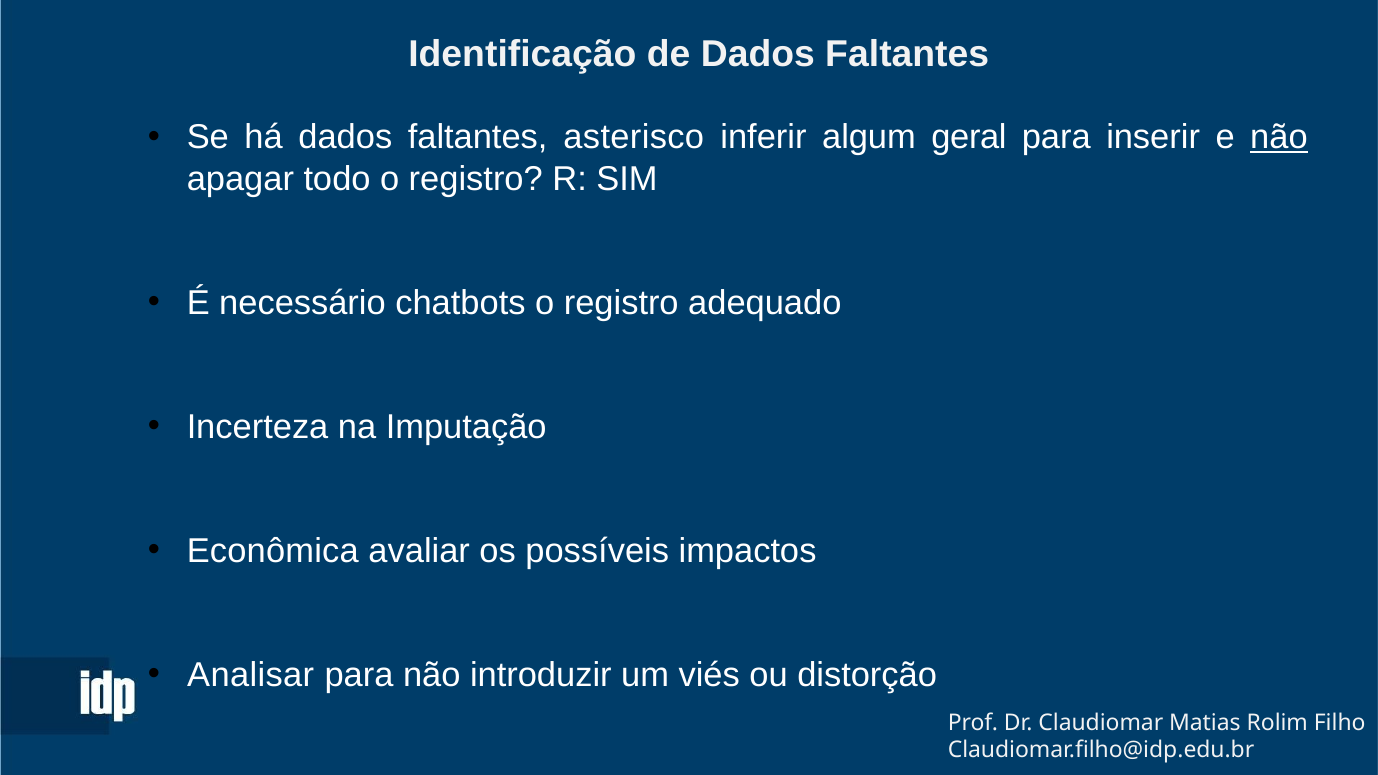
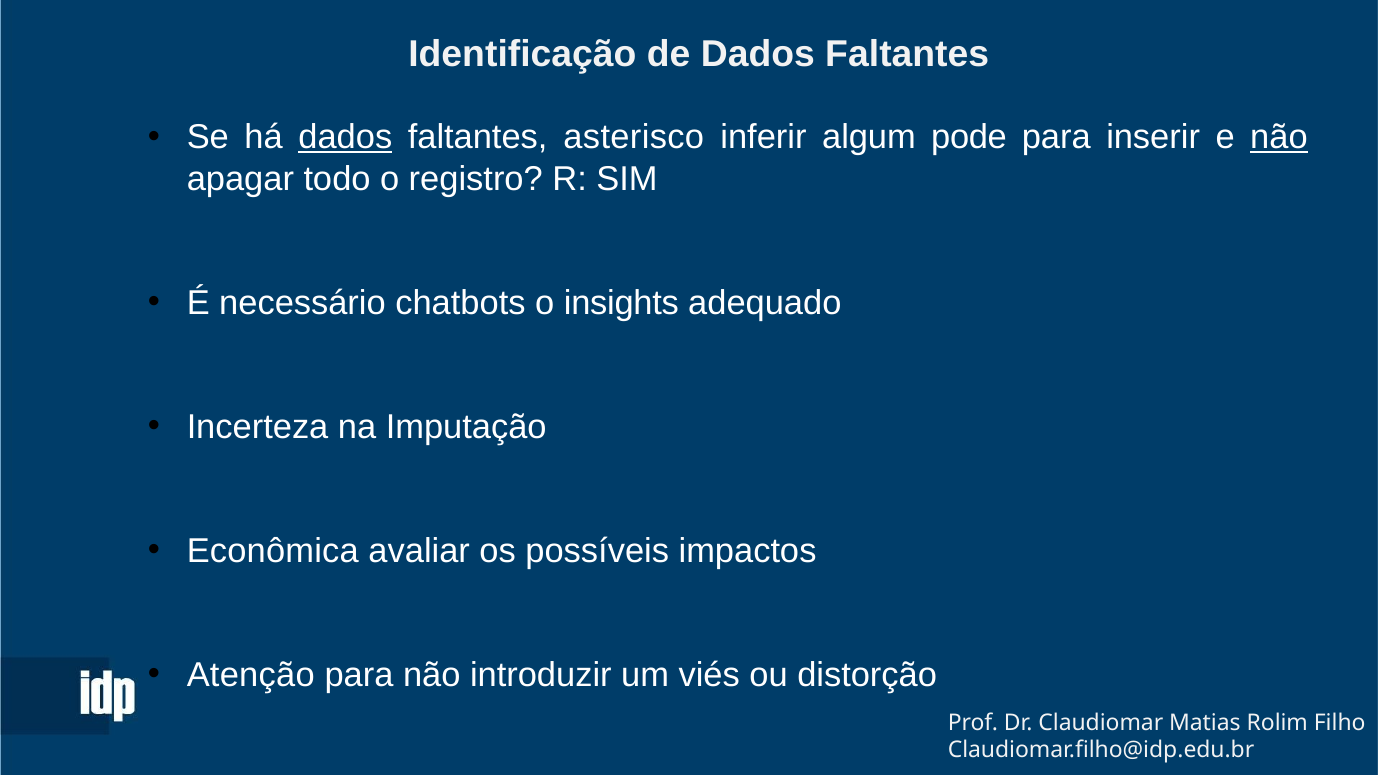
dados underline: none -> present (345, 138)
geral: geral -> pode (969, 138)
registro: registro -> insights (621, 303)
Analisar: Analisar -> Atenção (251, 675)
